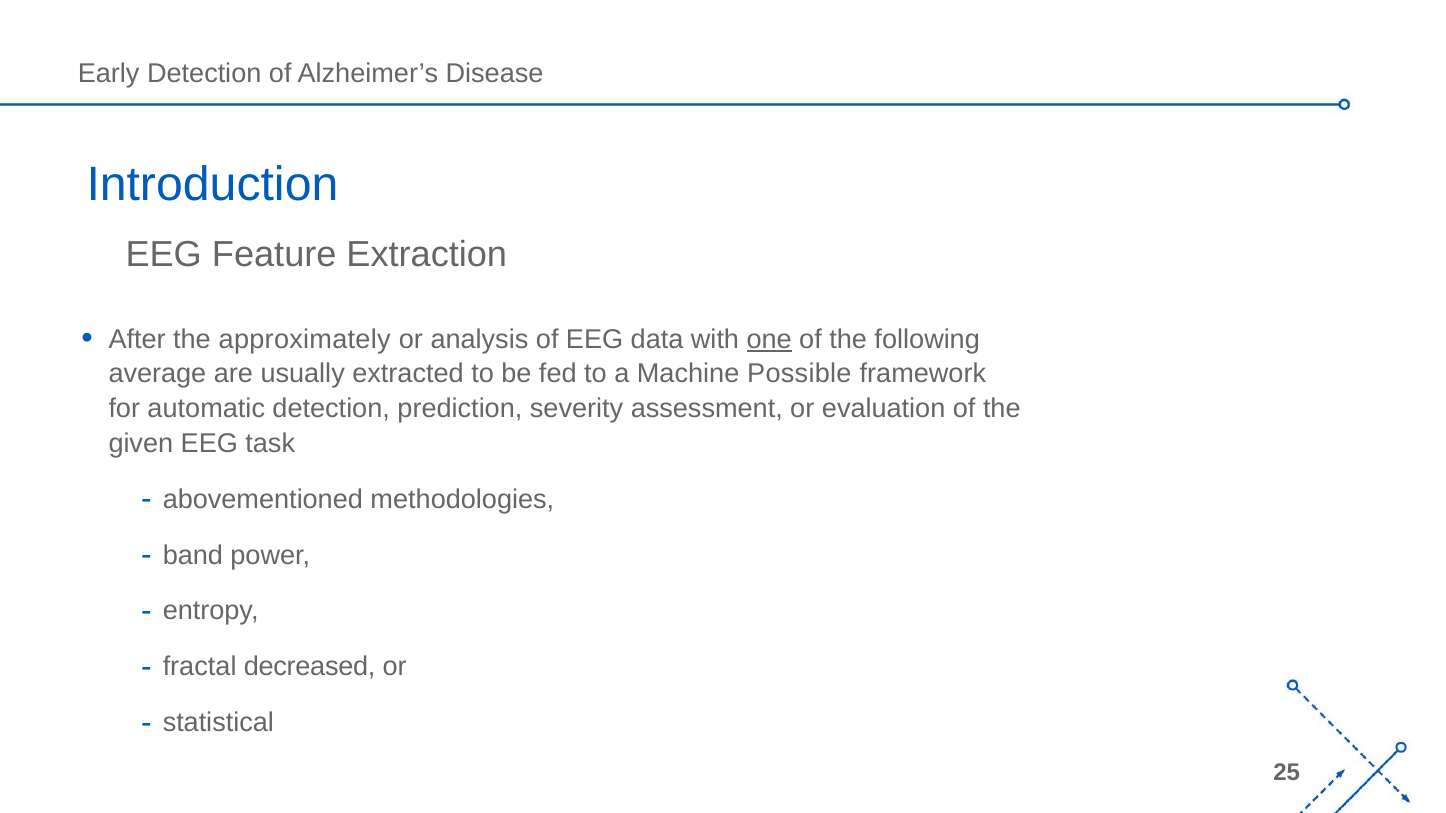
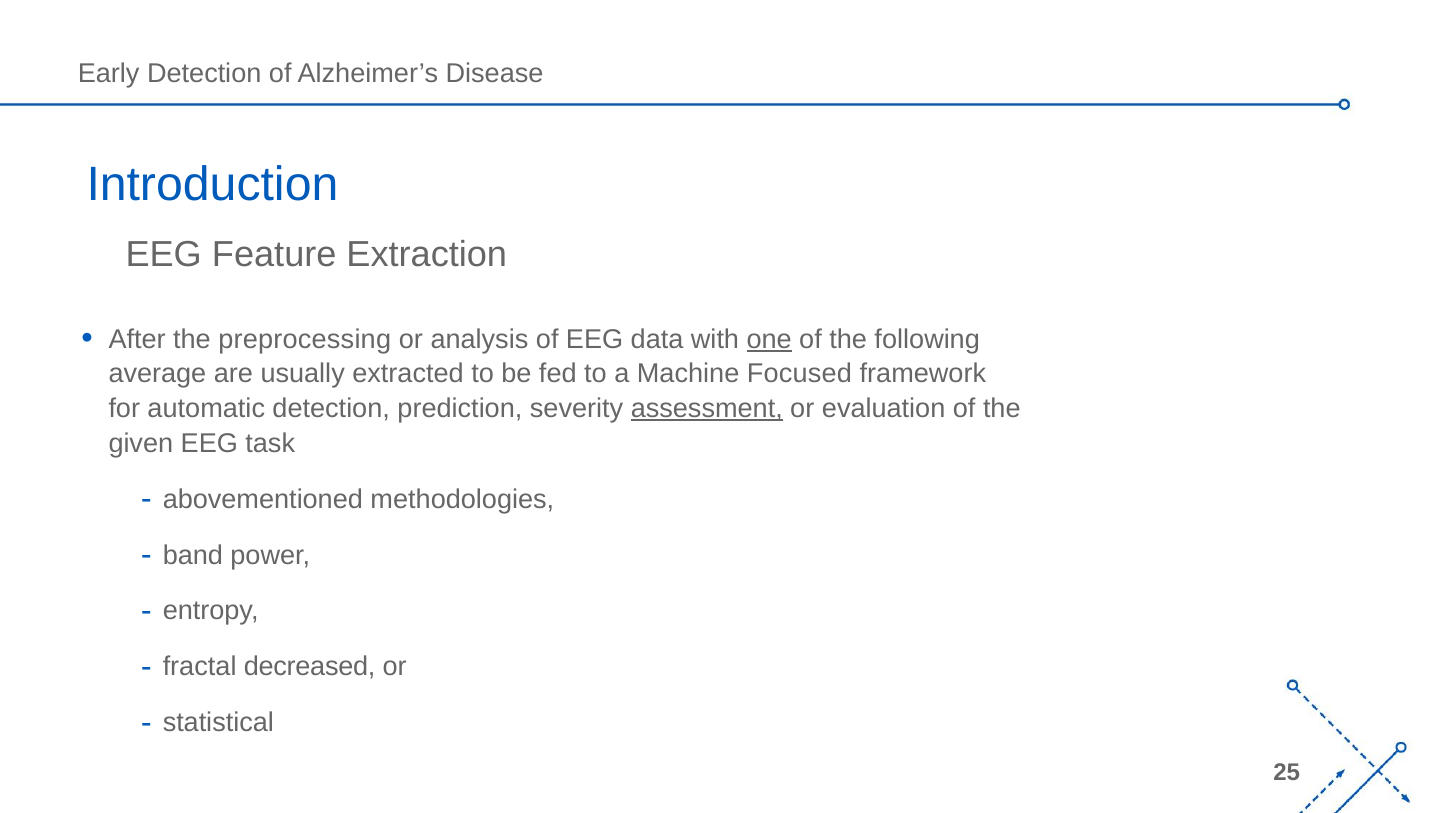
approximately: approximately -> preprocessing (305, 339)
Possible: Possible -> Focused (799, 374)
assessment underline: none -> present (707, 409)
